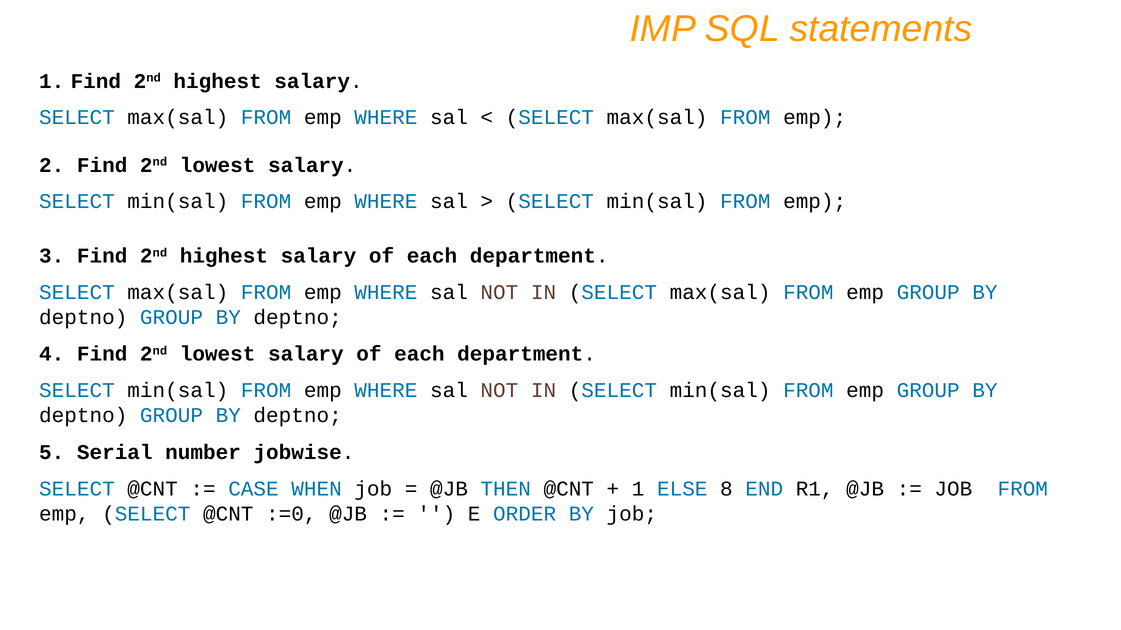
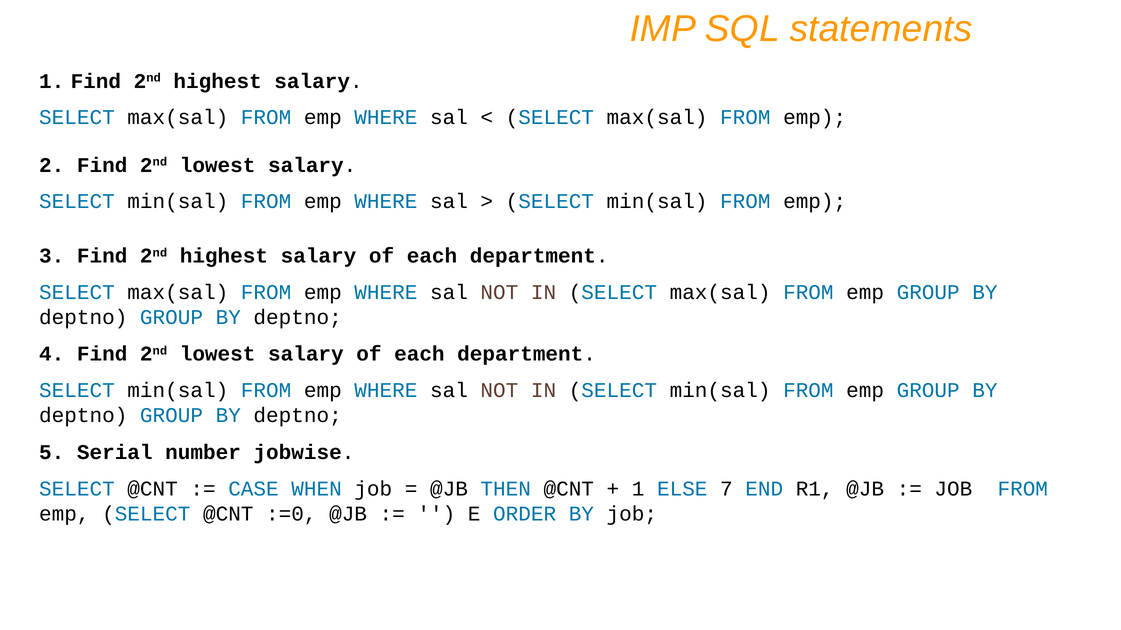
8: 8 -> 7 (726, 489)
